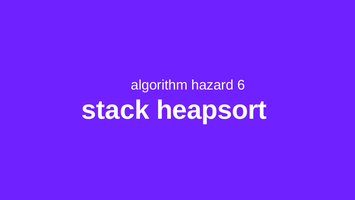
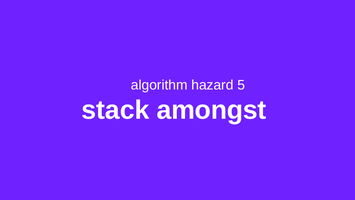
6: 6 -> 5 (241, 85)
heapsort: heapsort -> amongst (211, 110)
